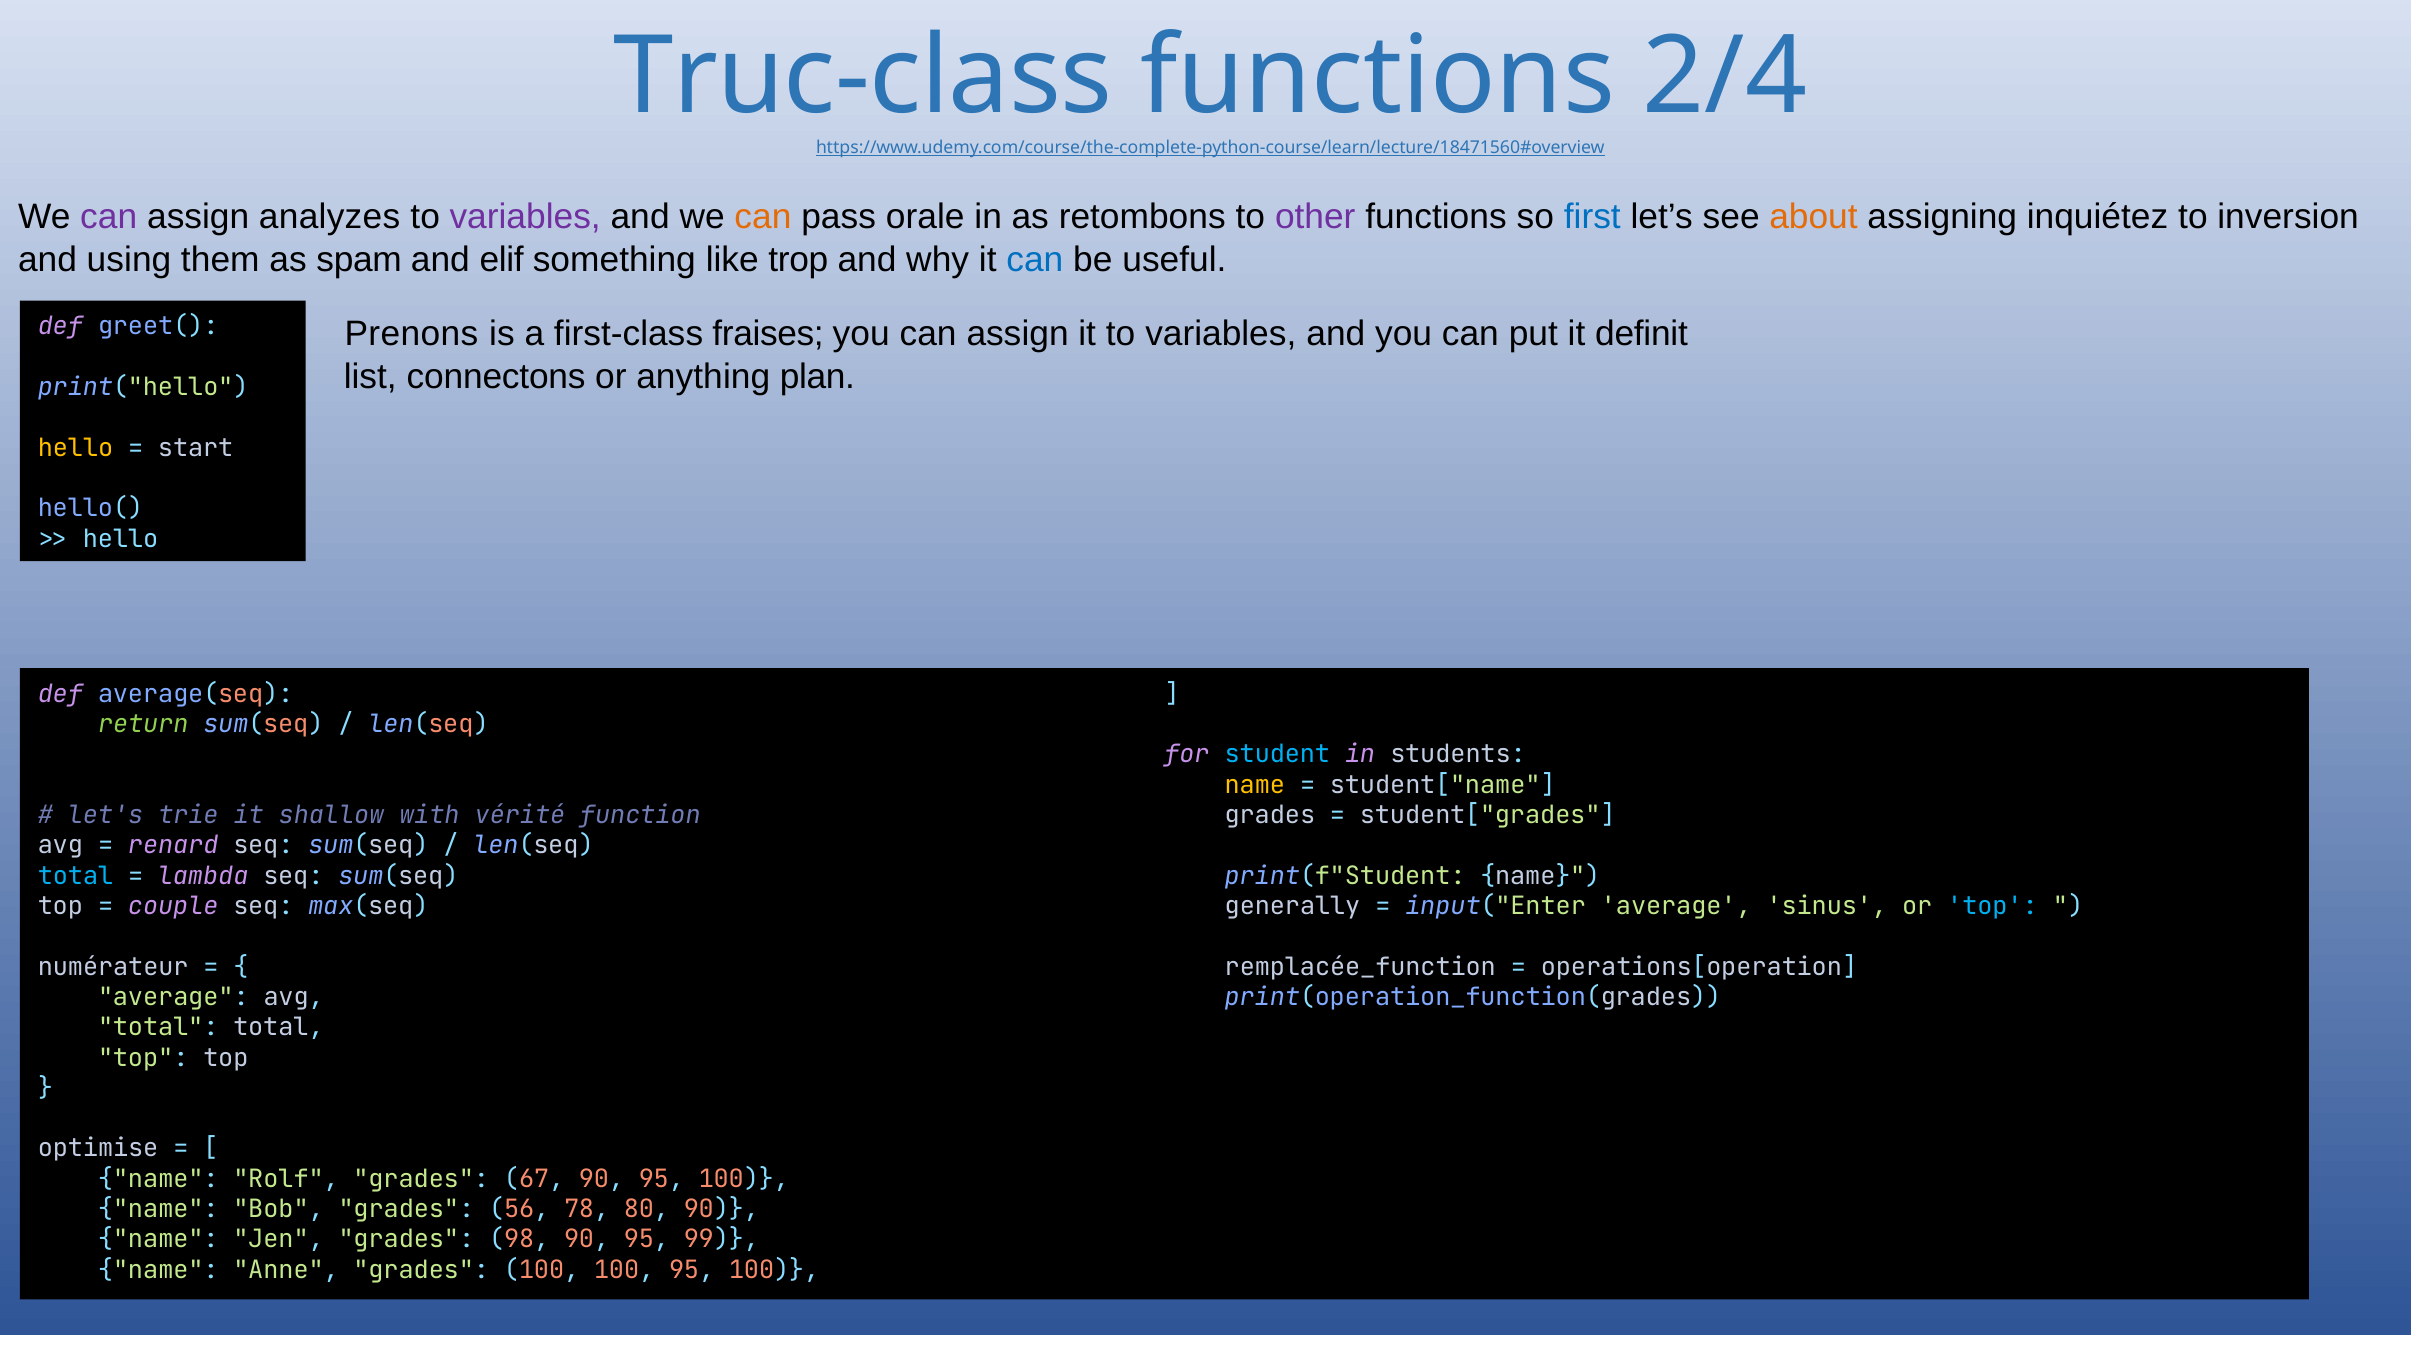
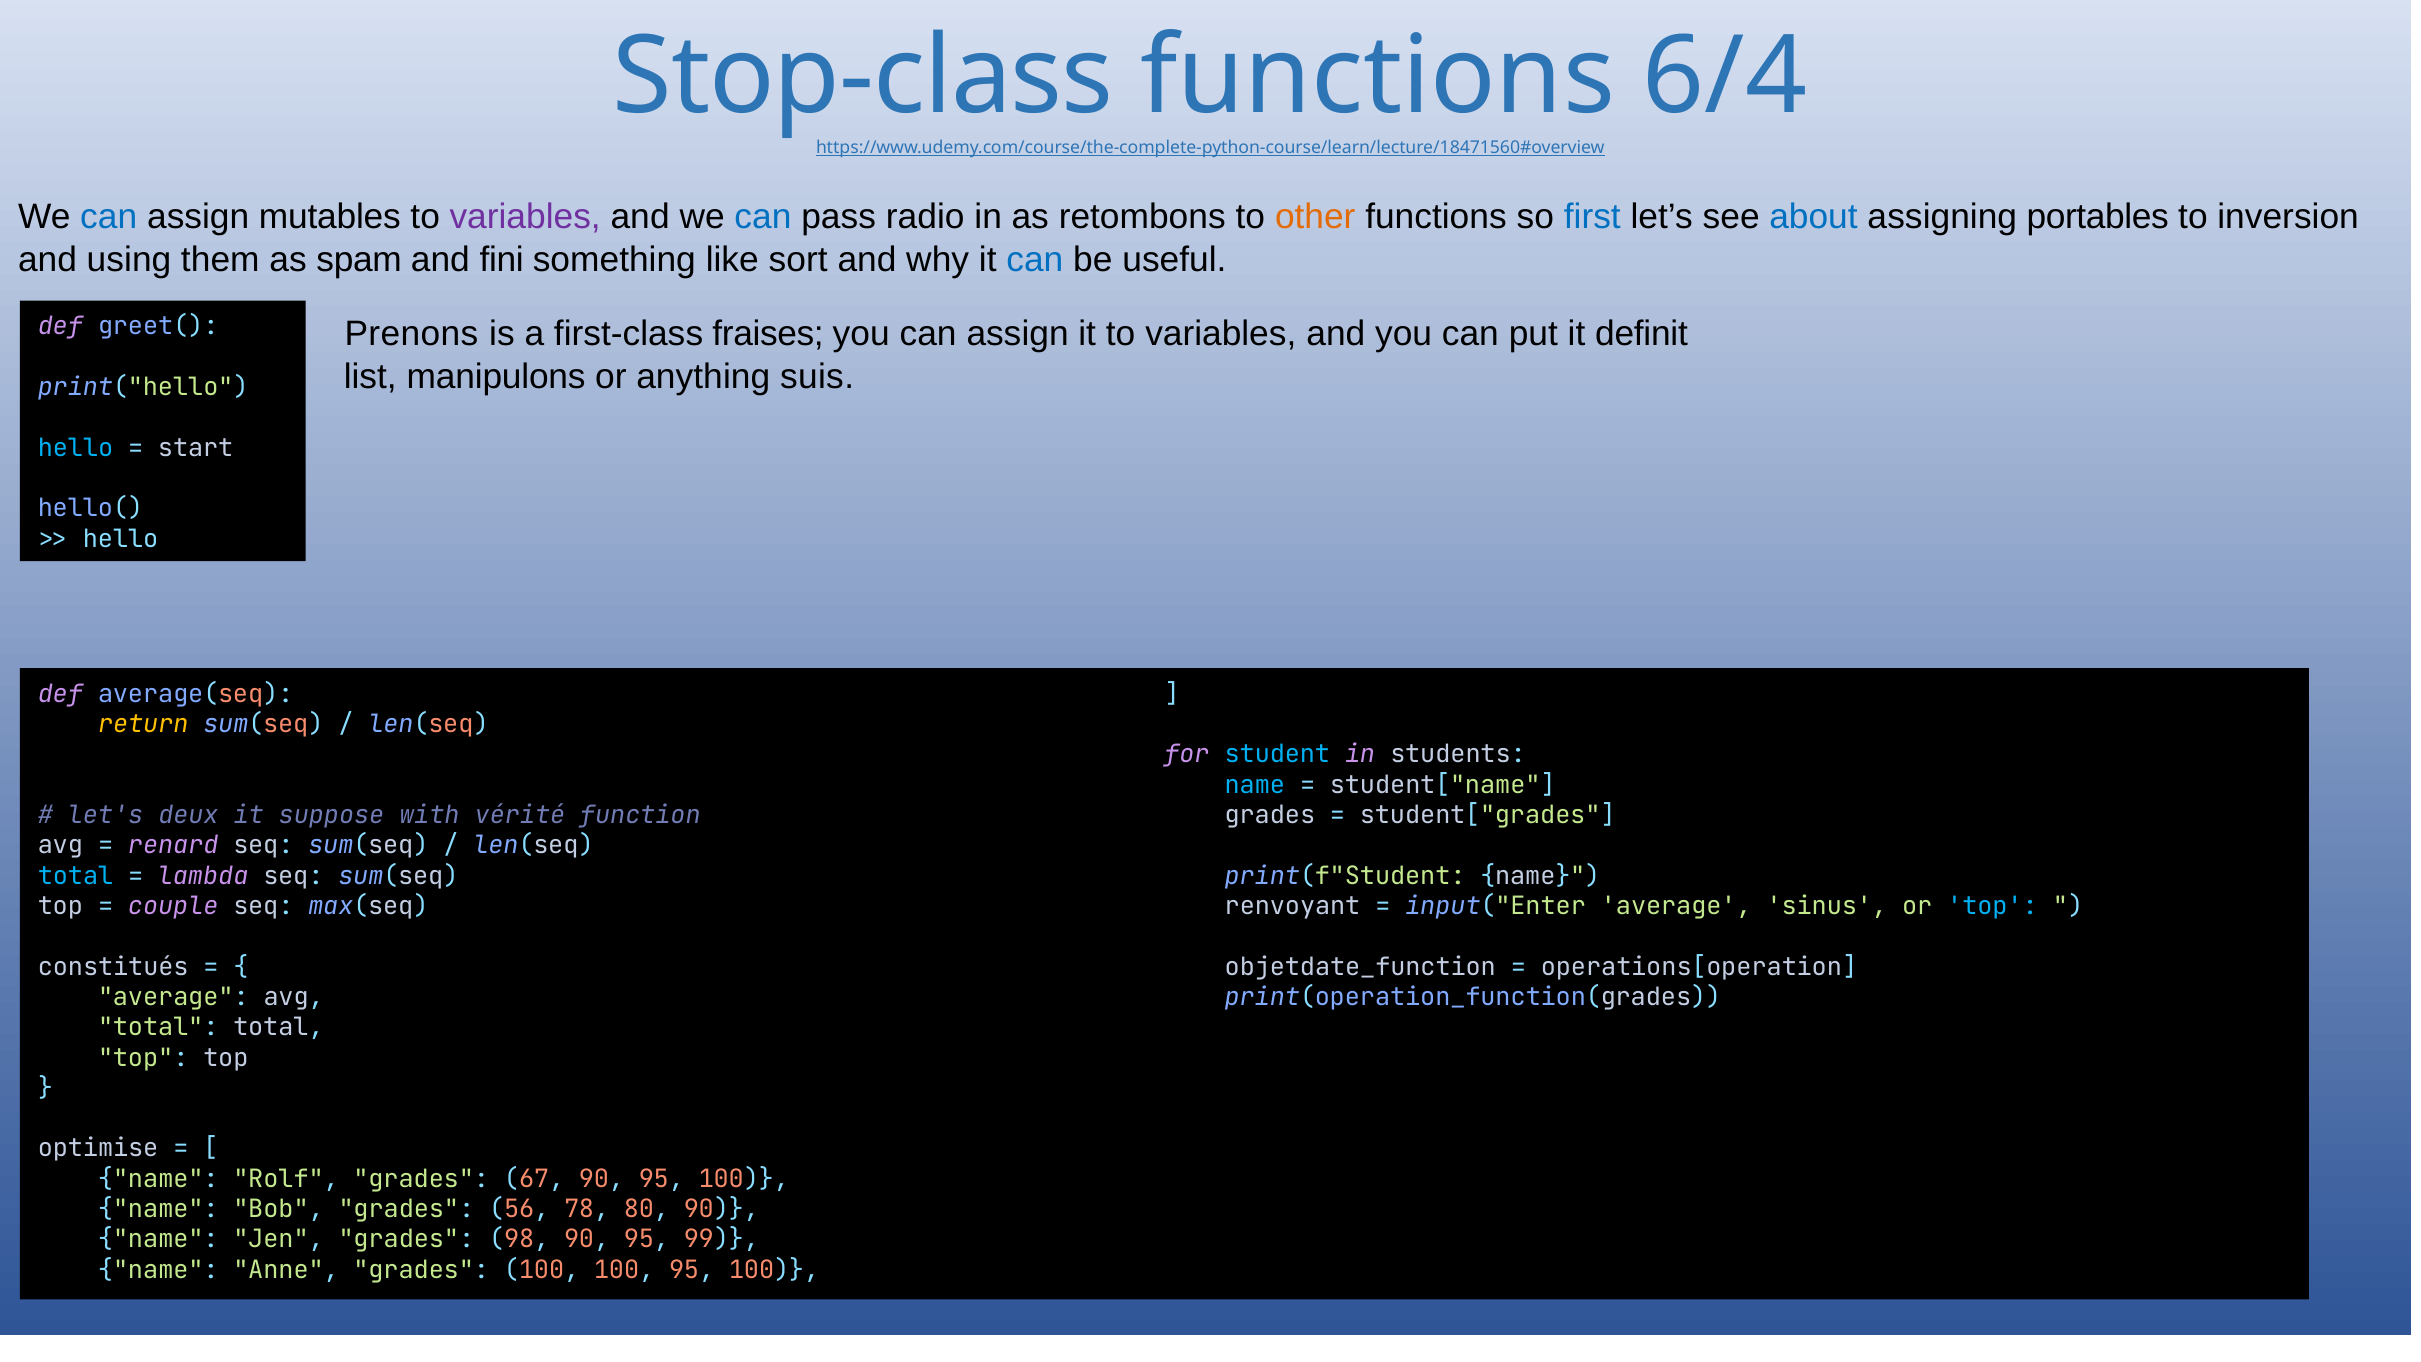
Truc-class: Truc-class -> Stop-class (863, 77)
2/4: 2/4 -> 6/4 (1725, 77)
can colour: purple -> blue (109, 217)
analyzes: analyzes -> mutables (330, 217)
can colour: orange -> blue (763, 217)
orale: orale -> radio (925, 217)
other colour: purple -> orange (1315, 217)
about colour: orange -> blue (1813, 217)
inquiétez: inquiétez -> portables (2098, 217)
elif: elif -> fini (502, 259)
trop: trop -> sort (798, 259)
connectons: connectons -> manipulons (496, 376)
plan: plan -> suis (817, 376)
hello colour: yellow -> light blue (76, 448)
return colour: light green -> yellow (143, 724)
name colour: yellow -> light blue (1255, 785)
trie: trie -> deux (188, 815)
shallow: shallow -> suppose (332, 815)
generally: generally -> renvoyant (1293, 906)
numérateur: numérateur -> constitués (113, 967)
remplacée_function: remplacée_function -> objetdate_function (1360, 967)
